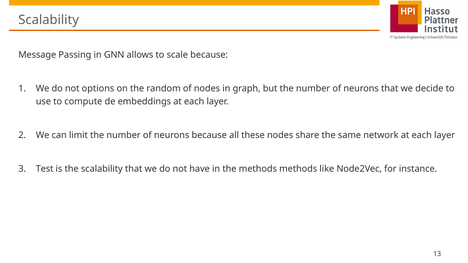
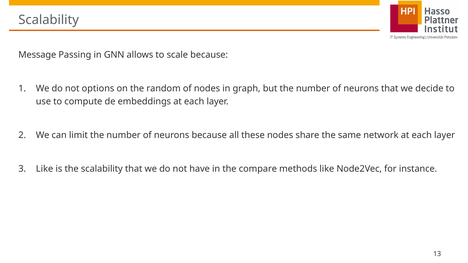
Test: Test -> Like (45, 169)
the methods: methods -> compare (258, 169)
